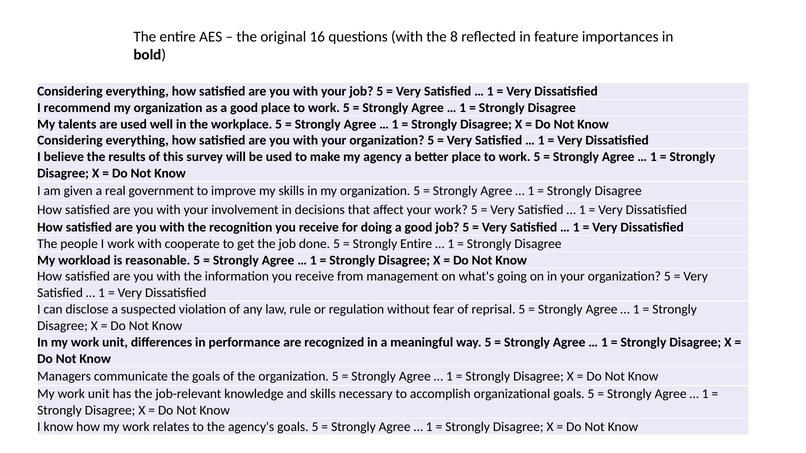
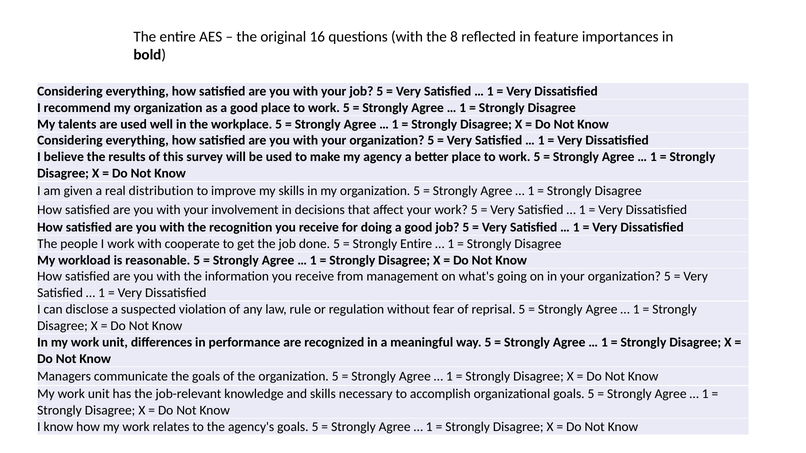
government: government -> distribution (161, 191)
